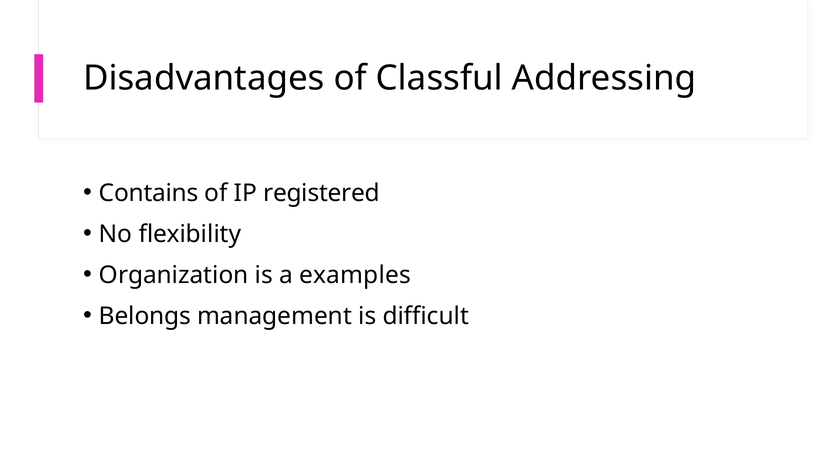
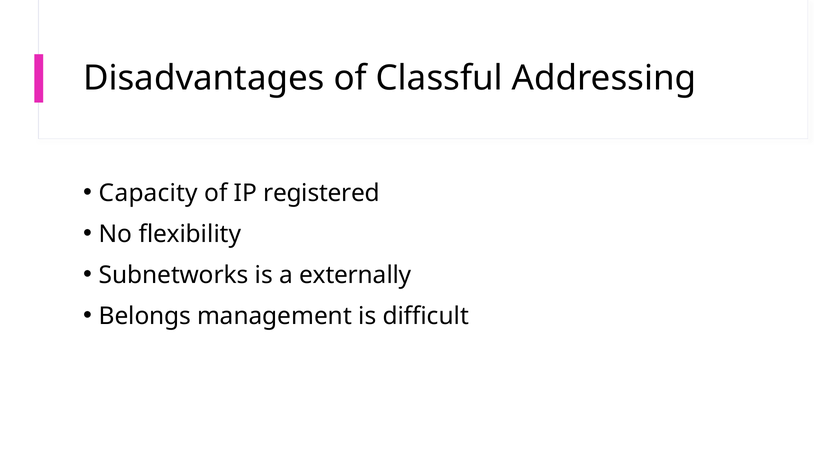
Contains: Contains -> Capacity (148, 193)
Organization: Organization -> Subnetworks (174, 275)
examples: examples -> externally (355, 275)
